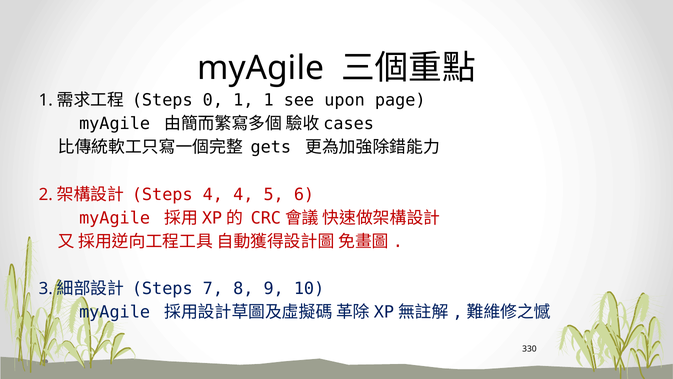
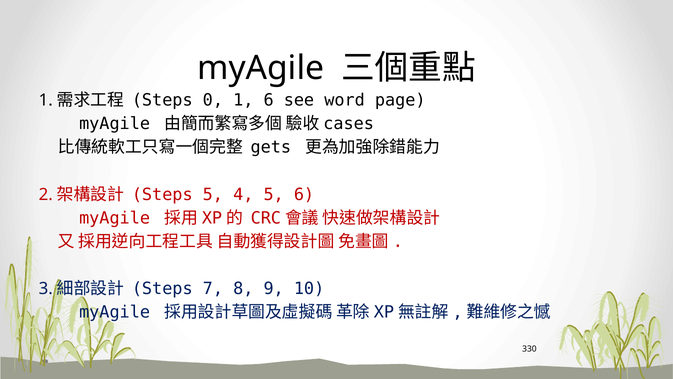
1 1: 1 -> 6 (269, 100)
upon: upon -> word (345, 100)
Steps 4: 4 -> 5 (213, 194)
